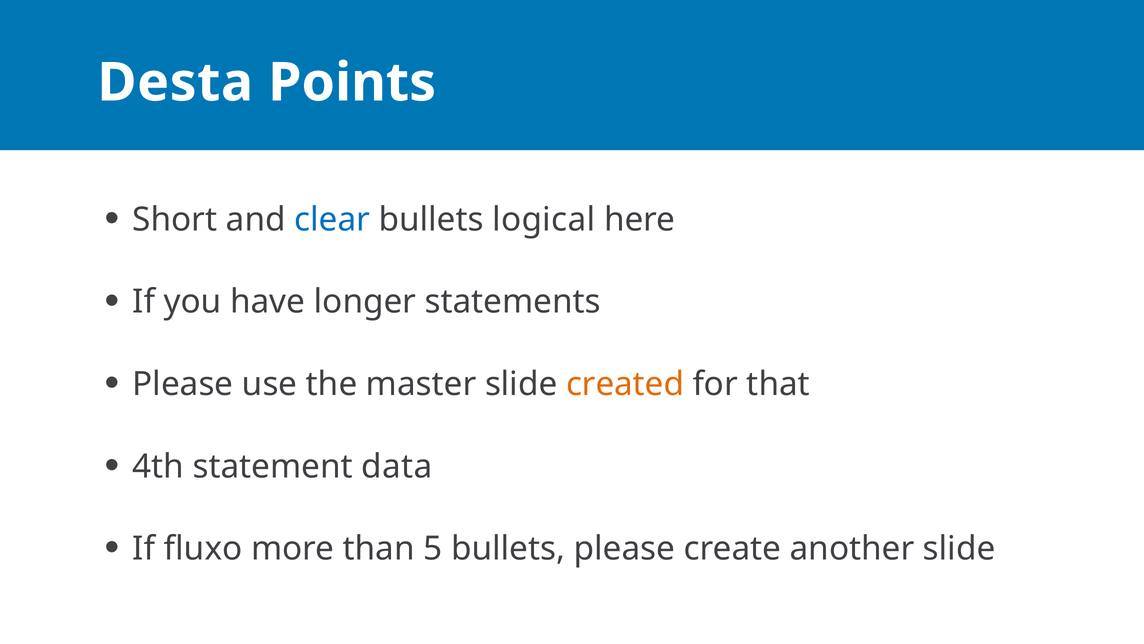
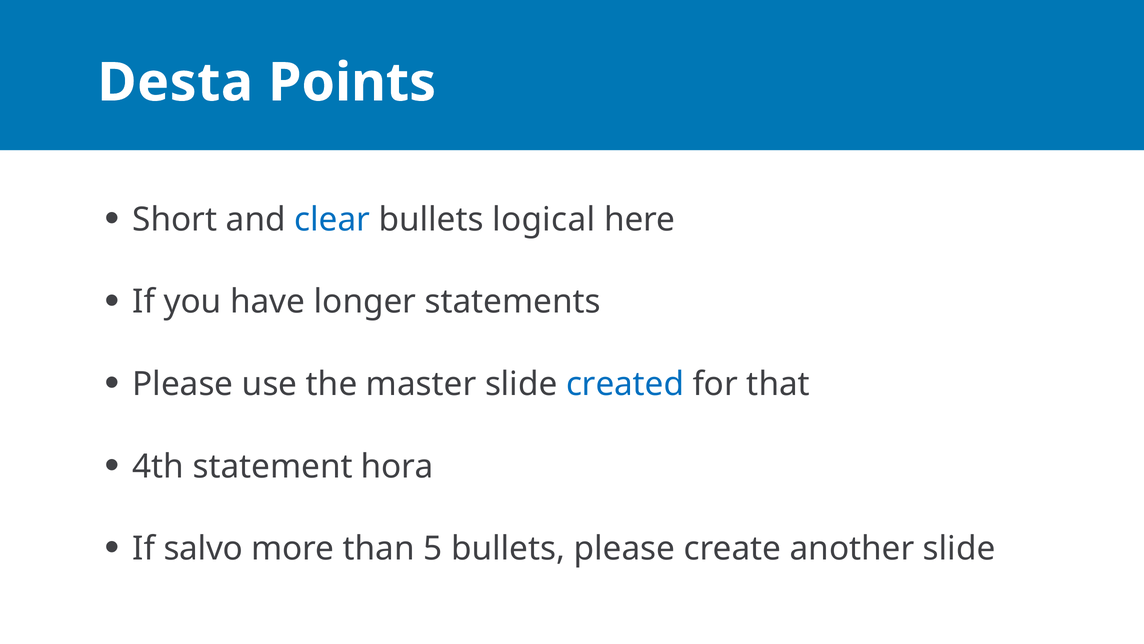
created colour: orange -> blue (625, 384)
data: data -> hora (397, 466)
fluxo: fluxo -> salvo (203, 548)
